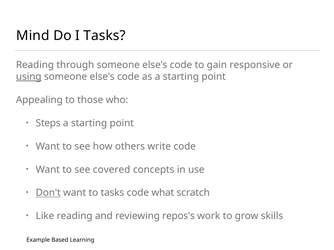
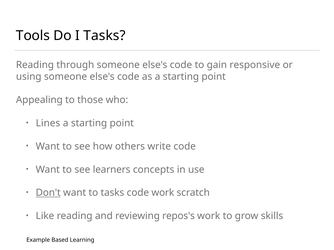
Mind: Mind -> Tools (33, 36)
using underline: present -> none (29, 77)
Steps: Steps -> Lines (48, 123)
covered: covered -> learners (112, 170)
code what: what -> work (163, 193)
